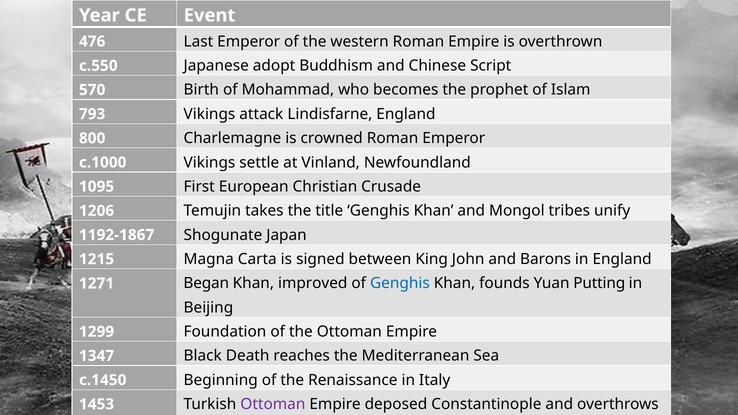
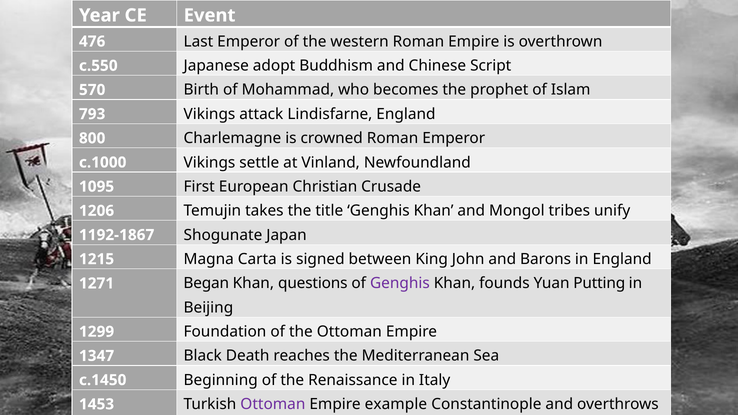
improved: improved -> questions (313, 283)
Genghis colour: blue -> purple (400, 283)
deposed: deposed -> example (396, 404)
